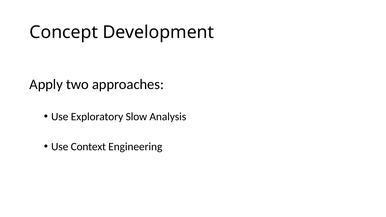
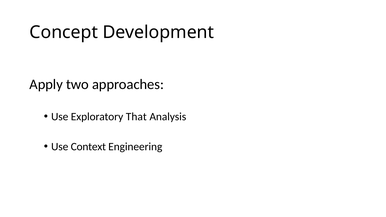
Slow: Slow -> That (136, 117)
